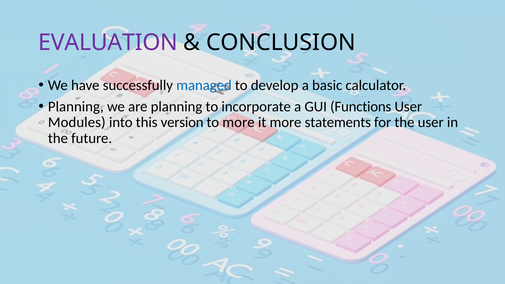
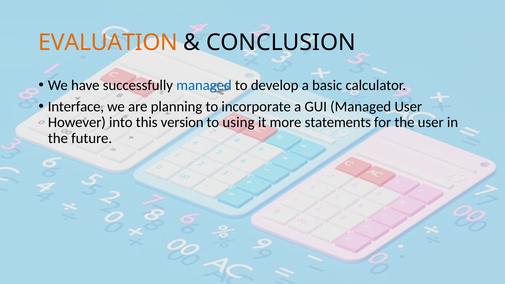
EVALUATION colour: purple -> orange (108, 42)
Planning: Planning -> Interface (76, 107)
GUI Functions: Functions -> Managed (361, 107)
Modules: Modules -> However (77, 122)
to more: more -> using (238, 122)
